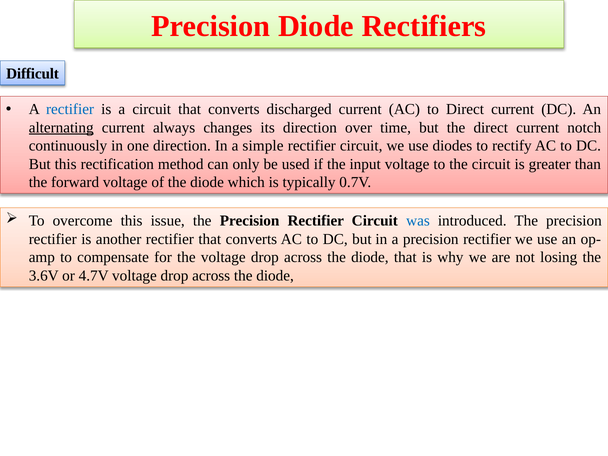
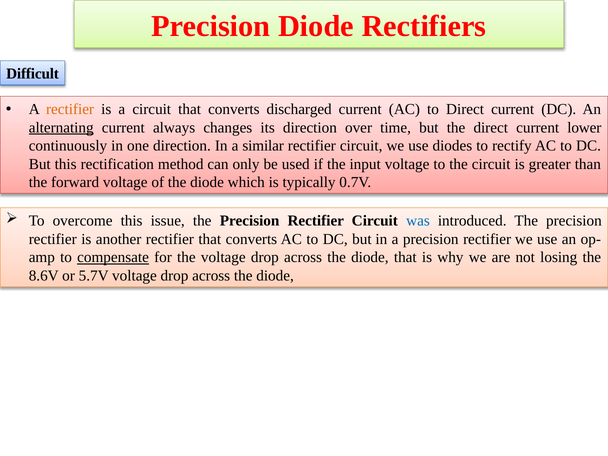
rectifier colour: blue -> orange (70, 109)
notch: notch -> lower (584, 128)
simple: simple -> similar (263, 146)
compensate underline: none -> present (113, 257)
3.6V: 3.6V -> 8.6V (44, 276)
4.7V: 4.7V -> 5.7V (94, 276)
